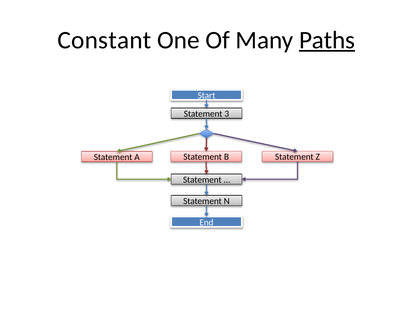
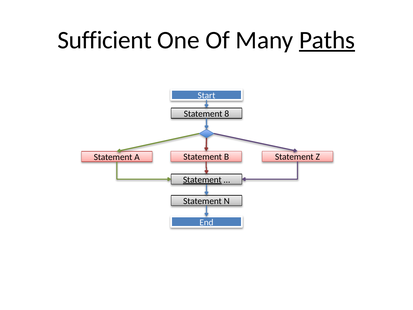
Constant: Constant -> Sufficient (105, 40)
3: 3 -> 8 (227, 114)
Statement underline: none -> present (202, 180)
